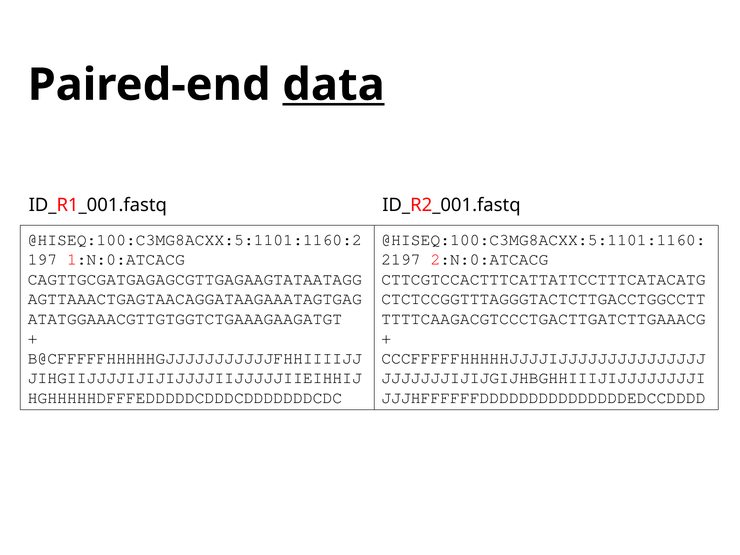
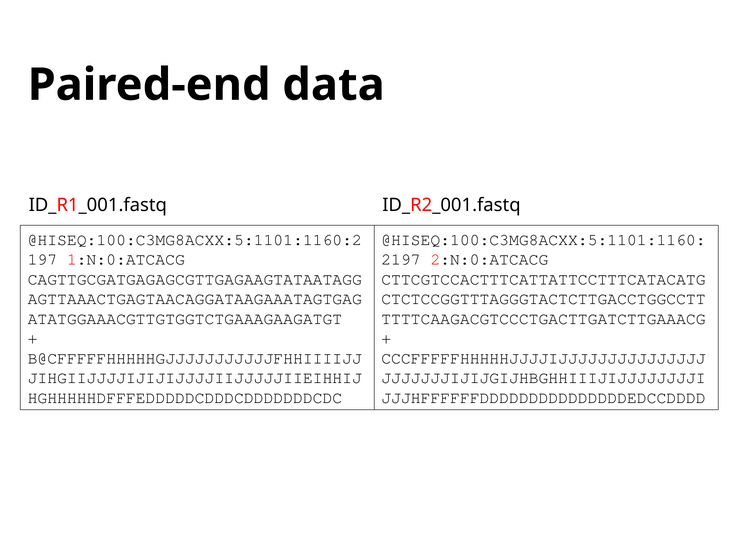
data underline: present -> none (334, 85)
